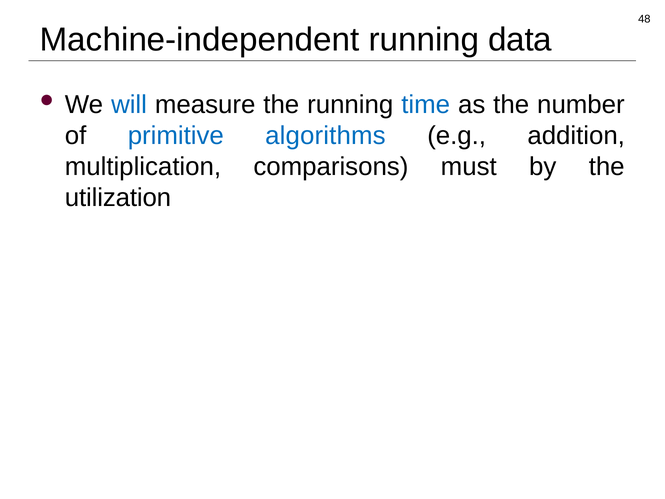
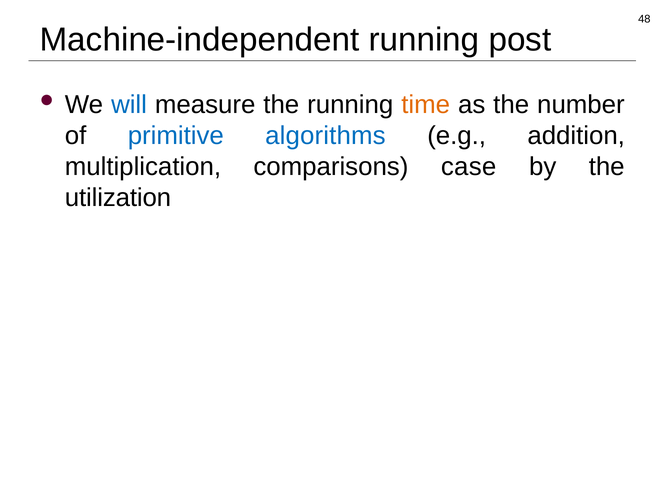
data: data -> post (520, 40)
time colour: blue -> orange (426, 104)
must: must -> case (469, 167)
